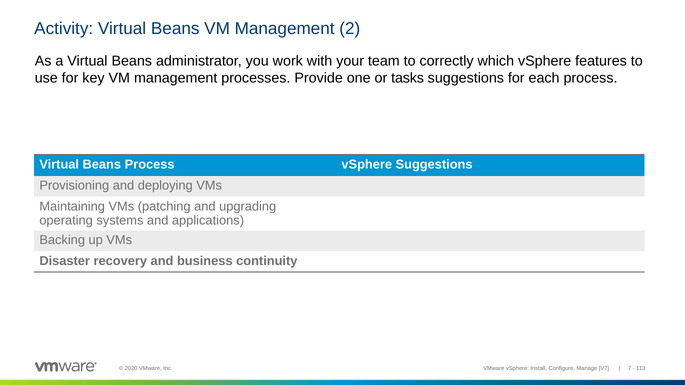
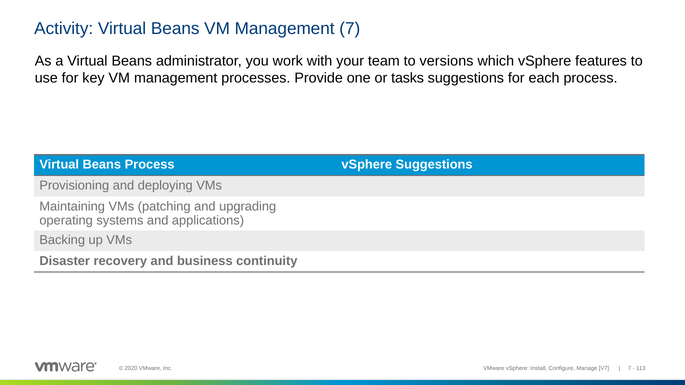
Management 2: 2 -> 7 (350, 28)
correctly: correctly -> versions (447, 61)
